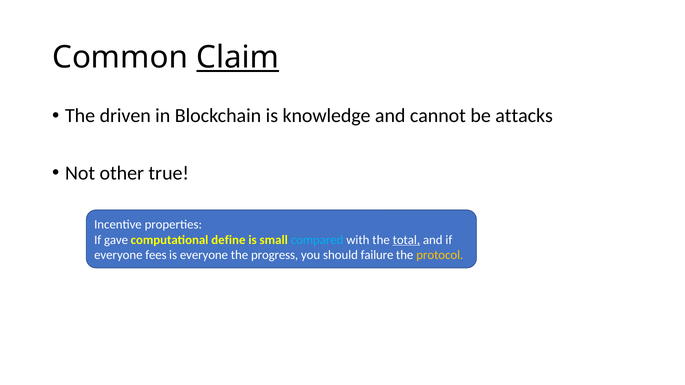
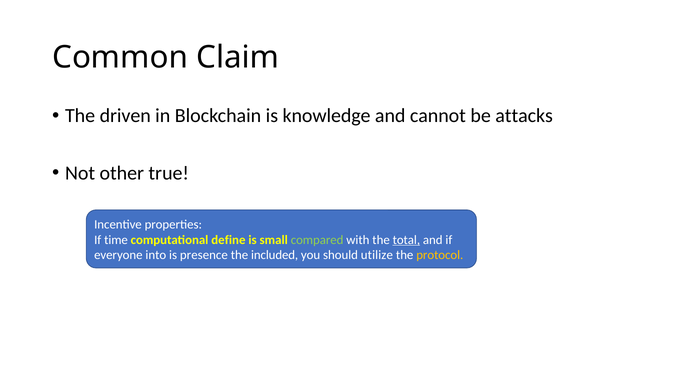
Claim underline: present -> none (238, 58)
gave: gave -> time (116, 240)
compared colour: light blue -> light green (317, 240)
fees: fees -> into (156, 255)
is everyone: everyone -> presence (204, 255)
progress: progress -> included (275, 255)
failure: failure -> utilize (377, 255)
